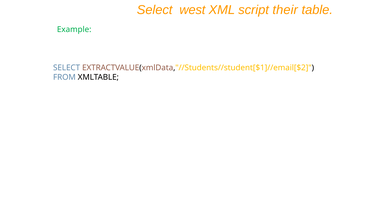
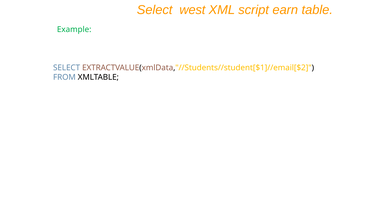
their: their -> earn (285, 10)
